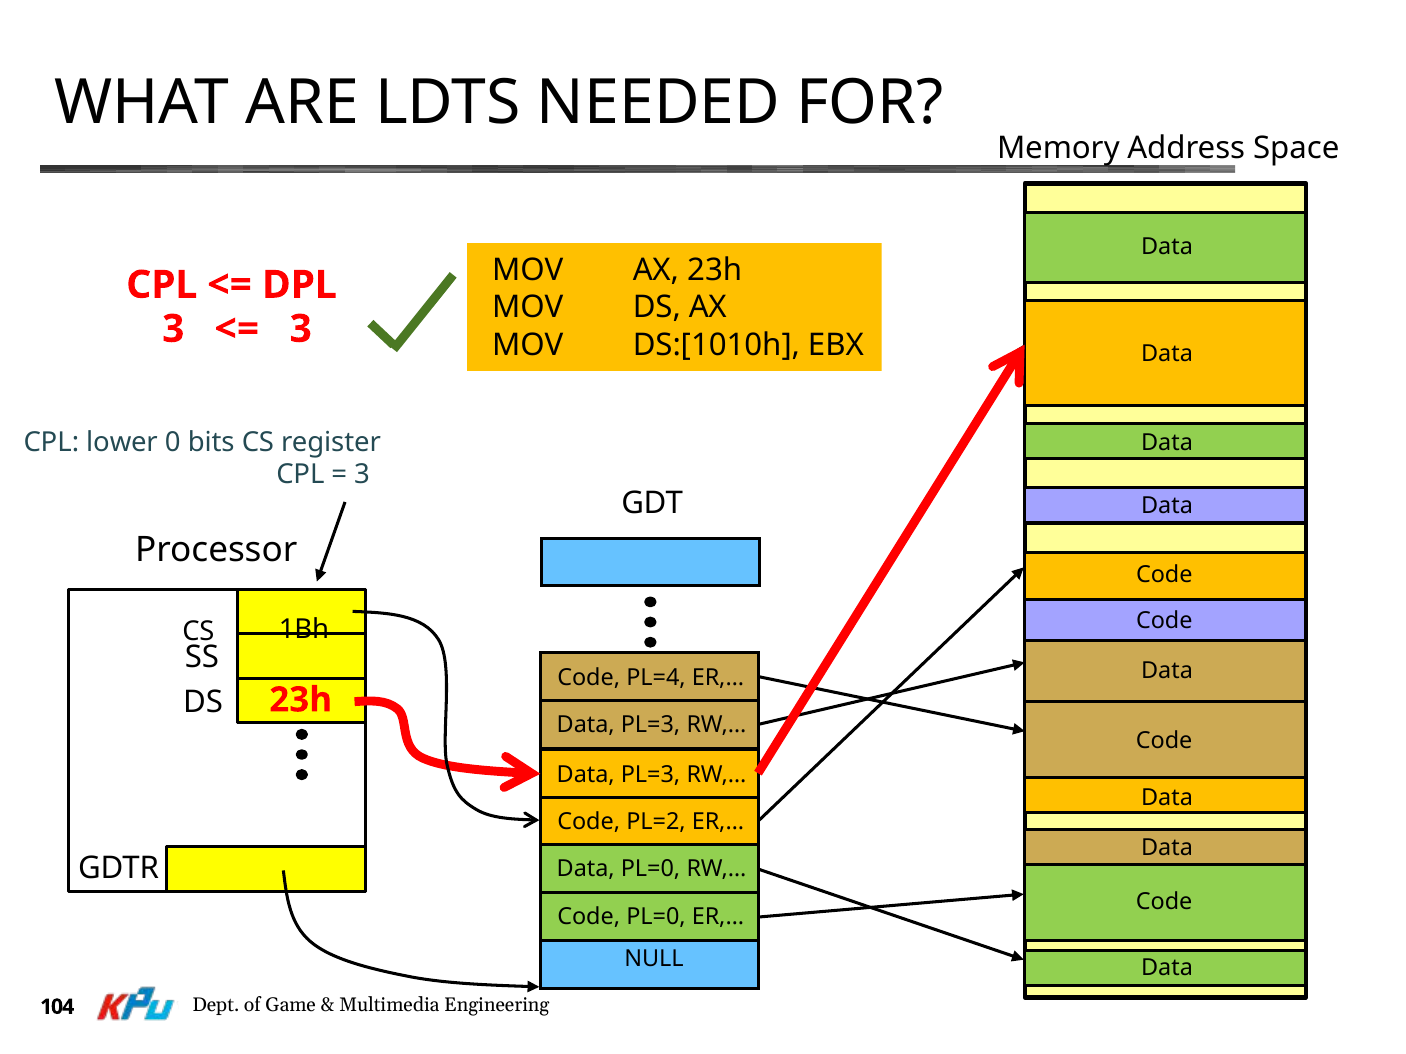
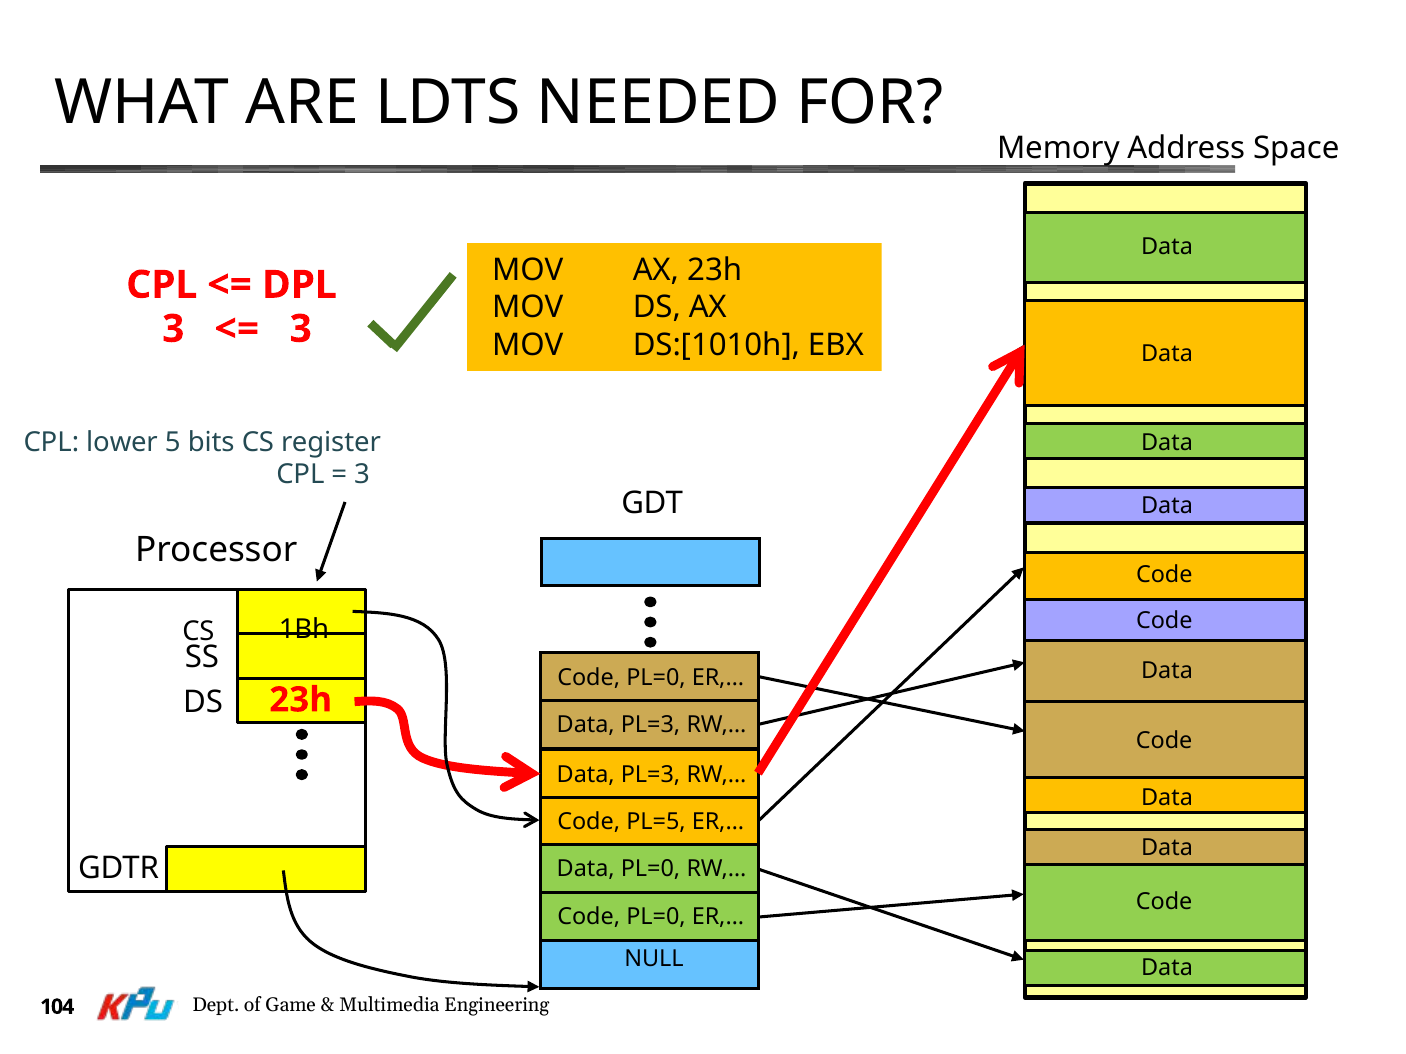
0: 0 -> 5 (173, 442)
PL=4: PL=4 -> PL=0 (656, 678)
PL=2: PL=2 -> PL=5 (656, 822)
